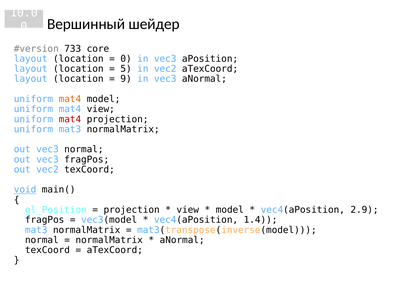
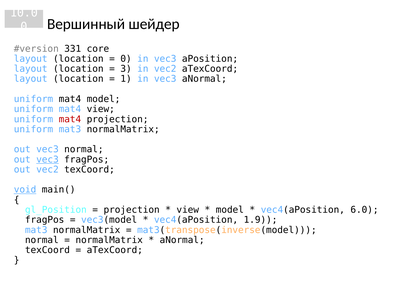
733: 733 -> 331 (73, 49)
5: 5 -> 3 (126, 69)
9: 9 -> 1 (126, 79)
mat4 colour: orange -> black (70, 99)
vec3 underline: none -> present (47, 159)
2.9: 2.9 -> 6.0 (364, 209)
1.4: 1.4 -> 1.9 (261, 219)
